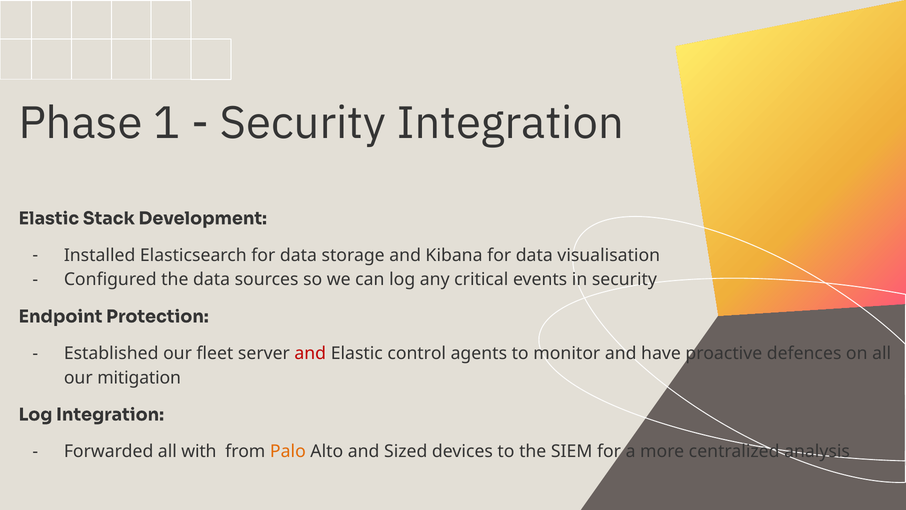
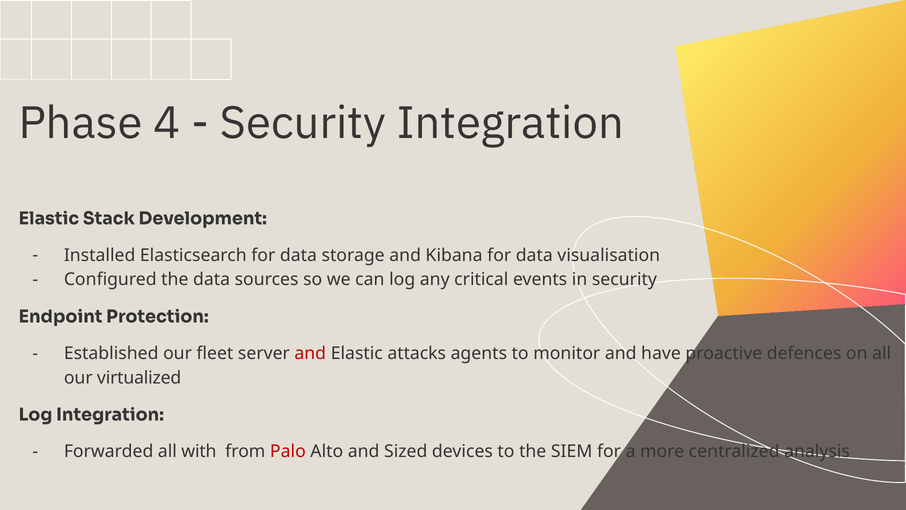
1: 1 -> 4 (167, 123)
control: control -> attacks (417, 353)
mitigation: mitigation -> virtualized (139, 378)
Palo colour: orange -> red (288, 451)
